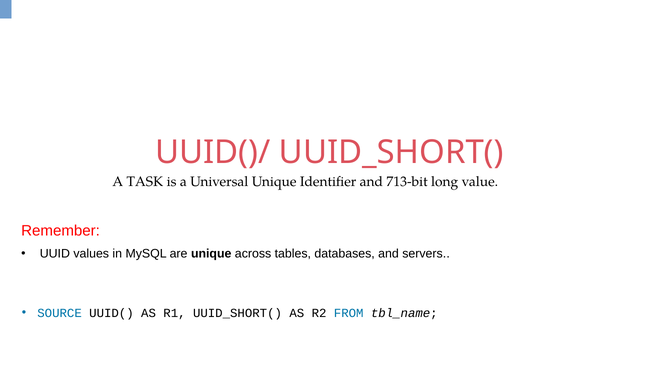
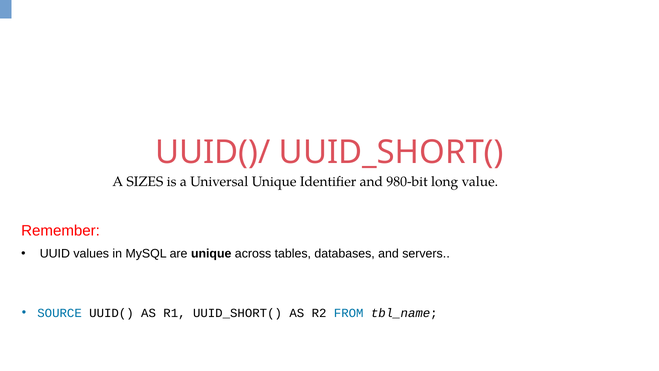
TASK: TASK -> SIZES (145, 182)
713-bit: 713-bit -> 980-bit (407, 182)
